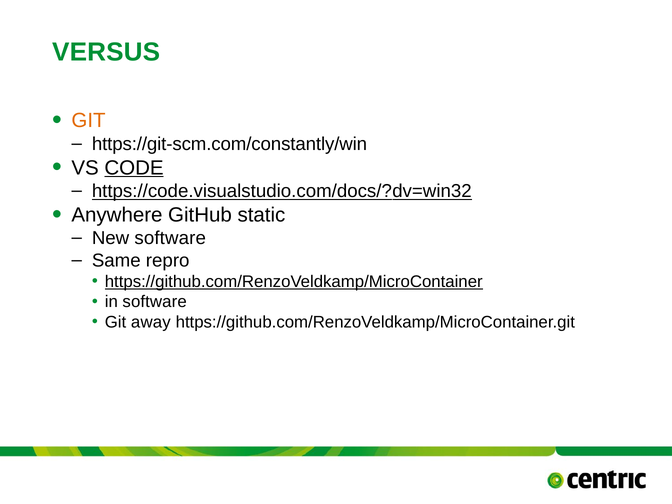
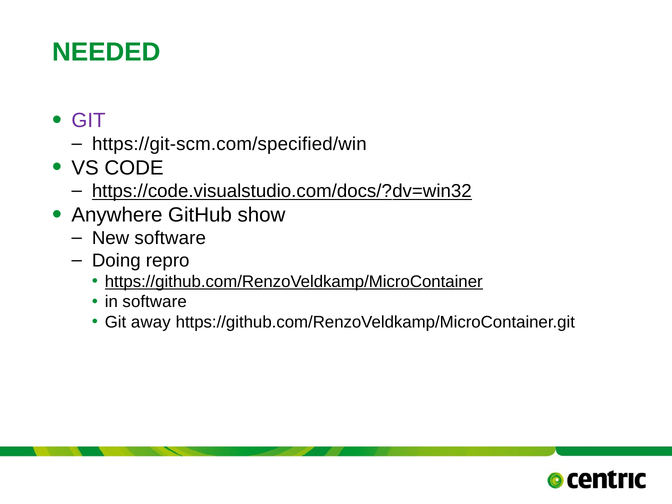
VERSUS: VERSUS -> NEEDED (106, 52)
GIT colour: orange -> purple (89, 121)
https://git-scm.com/constantly/win: https://git-scm.com/constantly/win -> https://git-scm.com/specified/win (229, 144)
CODE underline: present -> none (134, 168)
static: static -> show (261, 215)
Same: Same -> Doing (116, 261)
